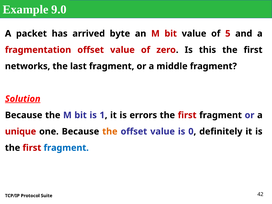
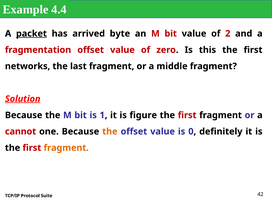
9.0: 9.0 -> 4.4 (59, 9)
packet underline: none -> present (31, 34)
5: 5 -> 2 (228, 34)
errors: errors -> figure (143, 115)
unique: unique -> cannot (21, 131)
fragment colour: blue -> orange (66, 148)
